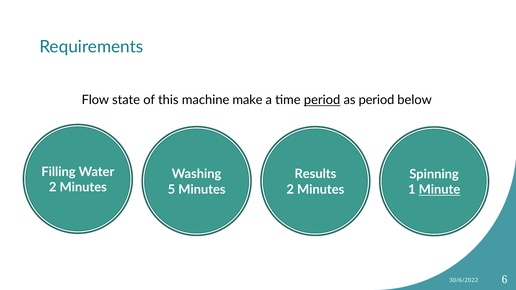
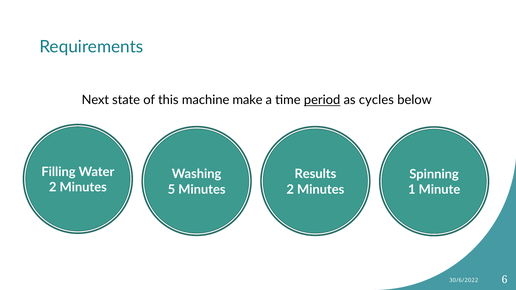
Flow: Flow -> Next (95, 100)
as period: period -> cycles (376, 100)
Minute underline: present -> none (439, 190)
